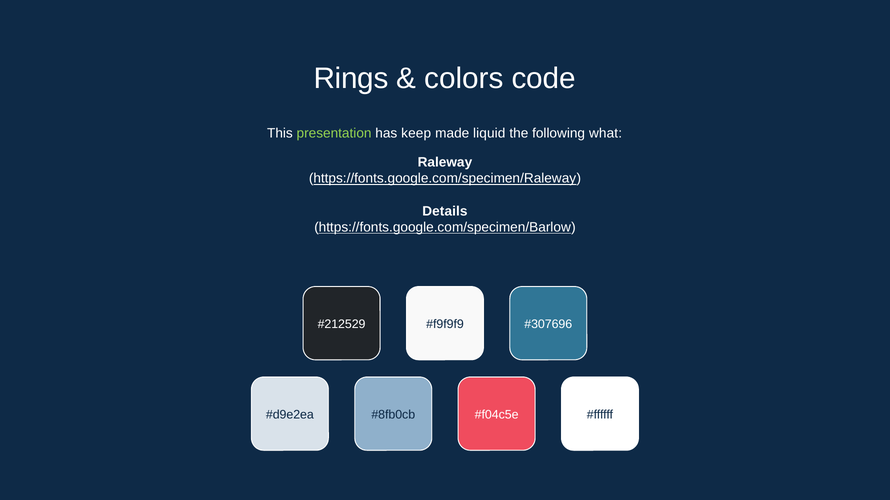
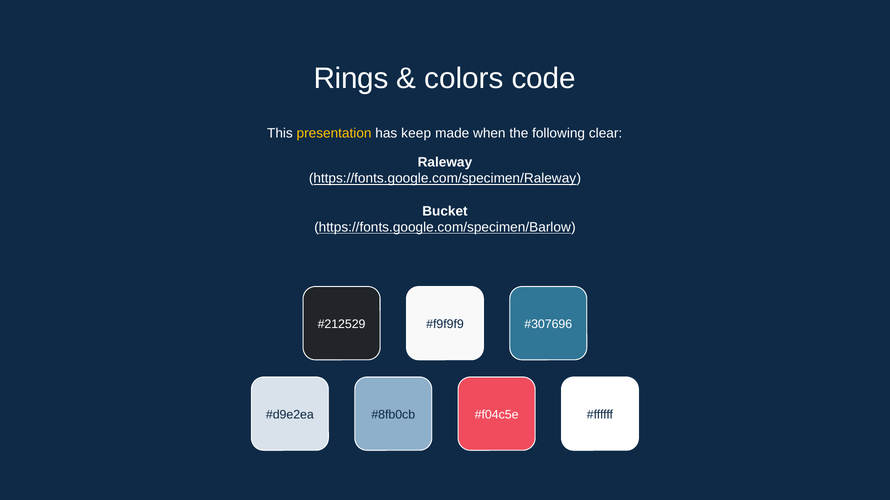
presentation colour: light green -> yellow (334, 134)
liquid: liquid -> when (489, 134)
what: what -> clear (606, 134)
Details: Details -> Bucket (445, 211)
